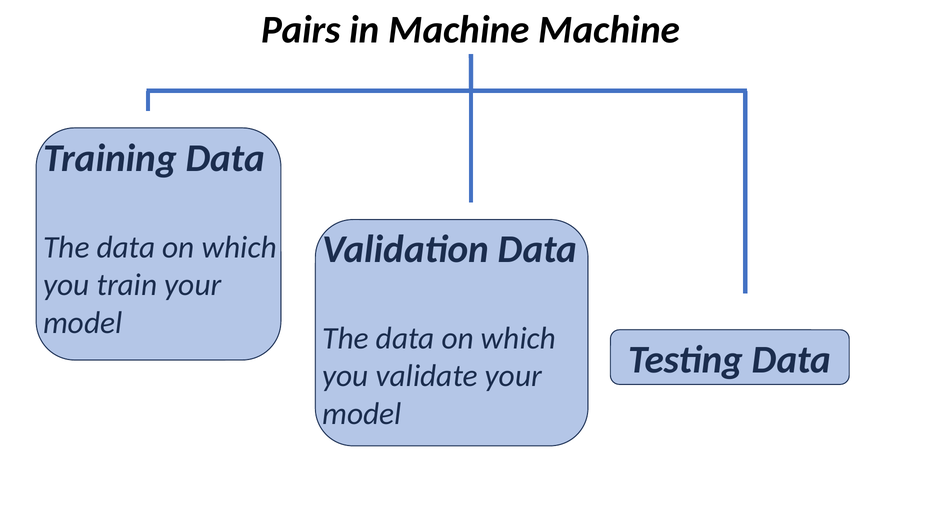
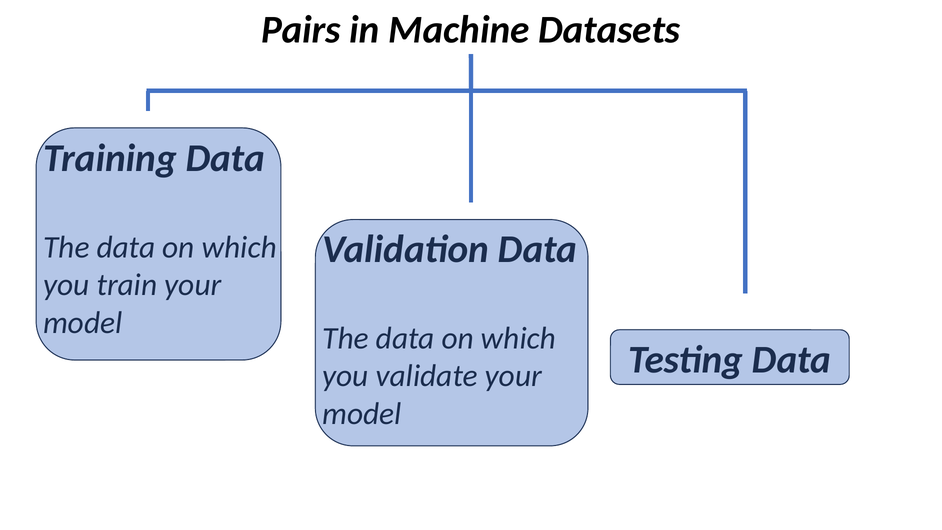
Machine Machine: Machine -> Datasets (609, 30)
